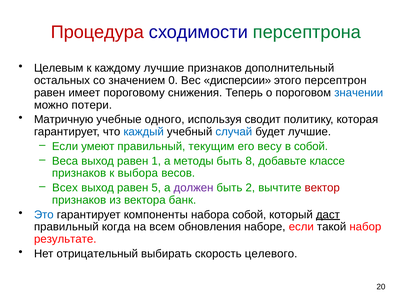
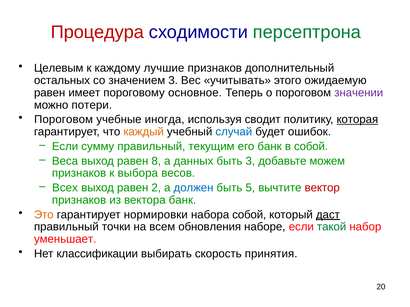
значением 0: 0 -> 3 (173, 81)
дисперсии: дисперсии -> учитывать (237, 81)
персептрон: персептрон -> ожидаемую (336, 81)
снижения: снижения -> основное (195, 93)
значении colour: blue -> purple (359, 93)
Матричную: Матричную -> Пороговом (64, 120)
одного: одного -> иногда (165, 120)
которая underline: none -> present (357, 120)
каждый colour: blue -> orange (144, 132)
будет лучшие: лучшие -> ошибок (309, 132)
умеют: умеют -> сумму (98, 147)
его весу: весу -> банк (270, 147)
1: 1 -> 8 (156, 161)
методы: методы -> данных (193, 161)
быть 8: 8 -> 3 (250, 161)
классе: классе -> можем (327, 161)
5: 5 -> 2 (156, 188)
должен colour: purple -> blue (194, 188)
2: 2 -> 5 (250, 188)
Это colour: blue -> orange (44, 215)
компоненты: компоненты -> нормировки (156, 215)
когда: когда -> точки (116, 227)
такой colour: black -> green (332, 227)
результате: результате -> уменьшает (65, 240)
отрицательный: отрицательный -> классификации (97, 254)
целевого: целевого -> принятия (271, 254)
